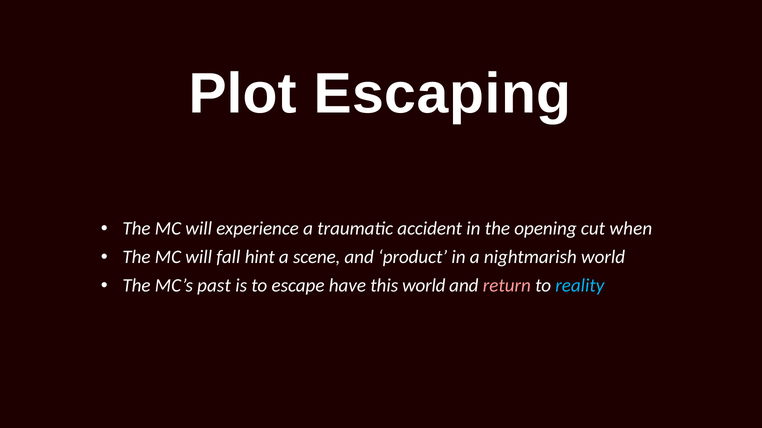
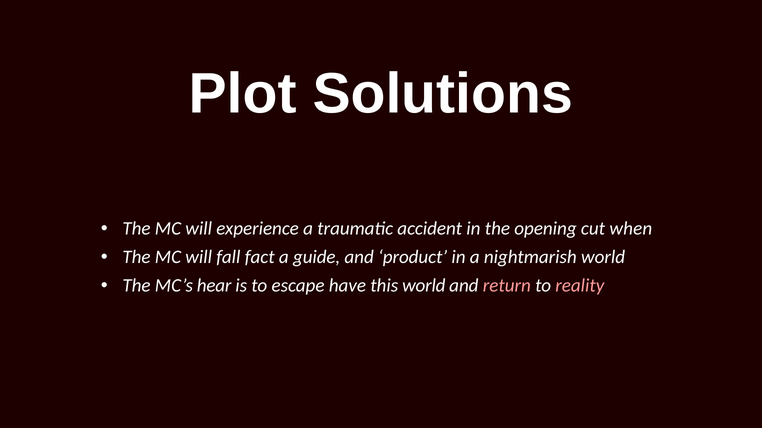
Escaping: Escaping -> Solutions (443, 94)
hint: hint -> fact (260, 257)
scene: scene -> guide (317, 257)
past: past -> hear (214, 286)
reality colour: light blue -> pink (580, 286)
